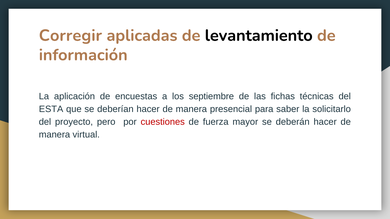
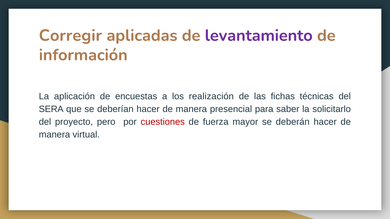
levantamiento colour: black -> purple (259, 36)
septiembre: septiembre -> realización (211, 97)
ESTA: ESTA -> SERA (51, 109)
